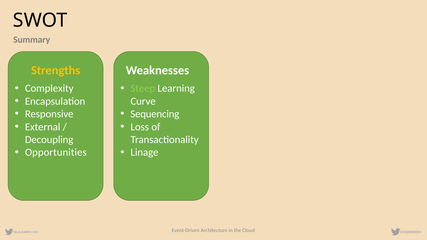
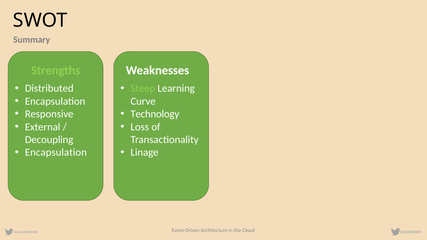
Strengths colour: yellow -> light green (56, 70)
Complexity: Complexity -> Distributed (49, 88)
Sequencing: Sequencing -> Technology (155, 114)
Opportunities: Opportunities -> Encapsulation (56, 153)
